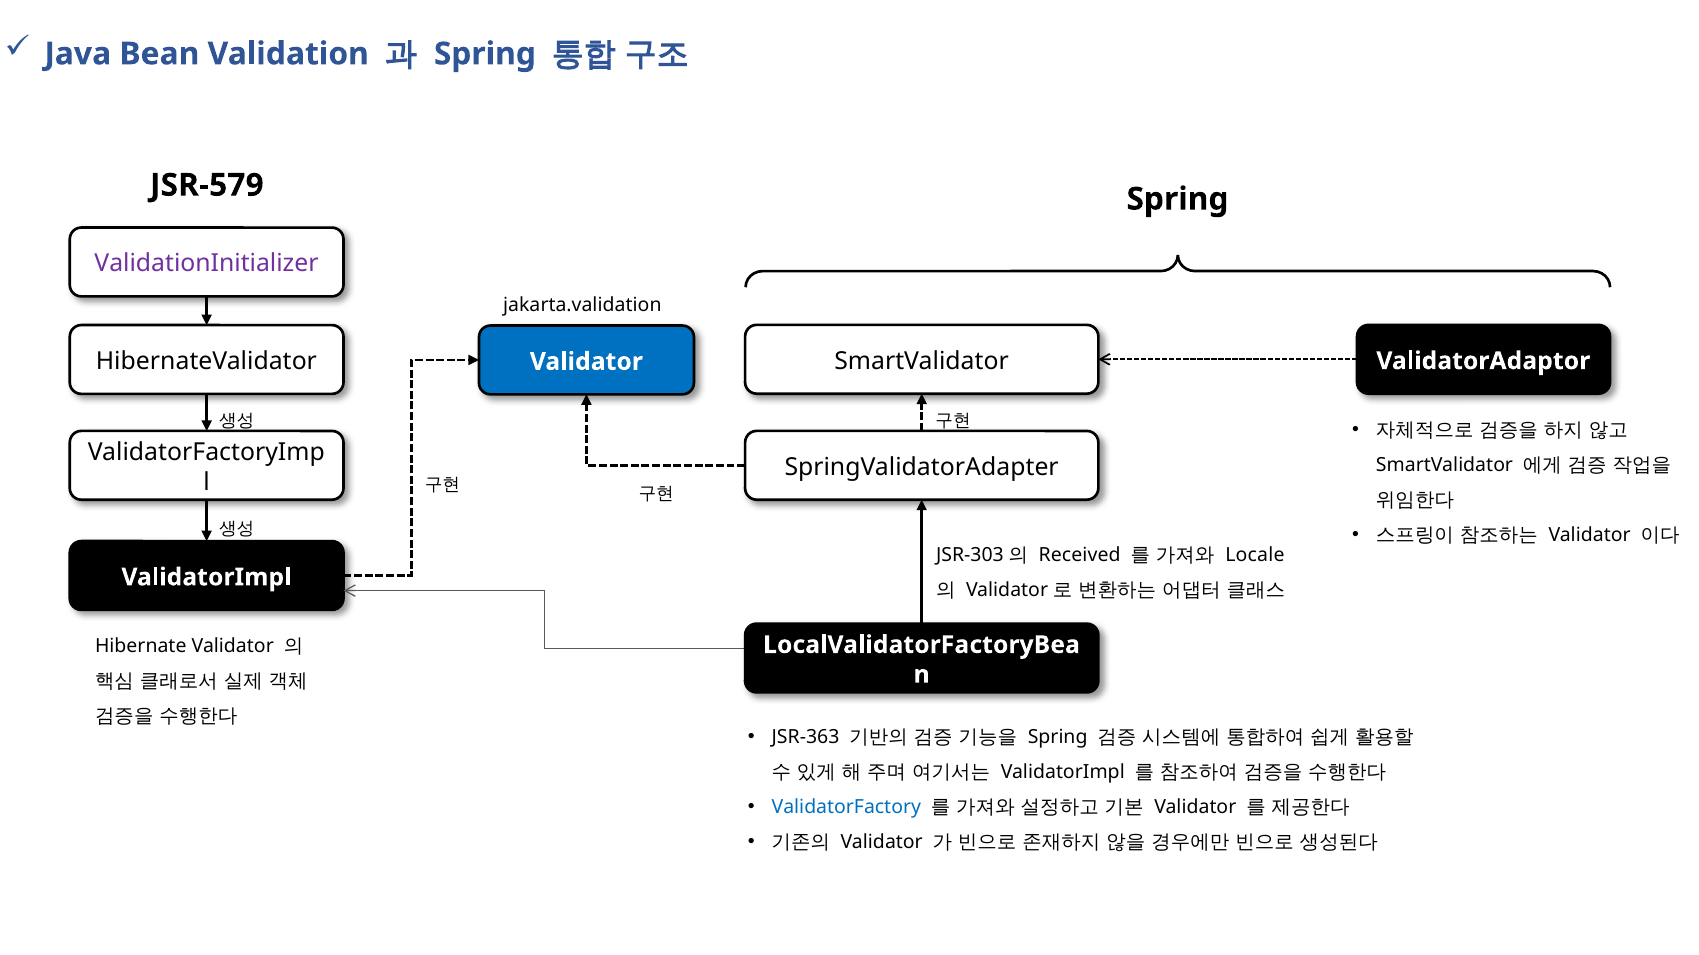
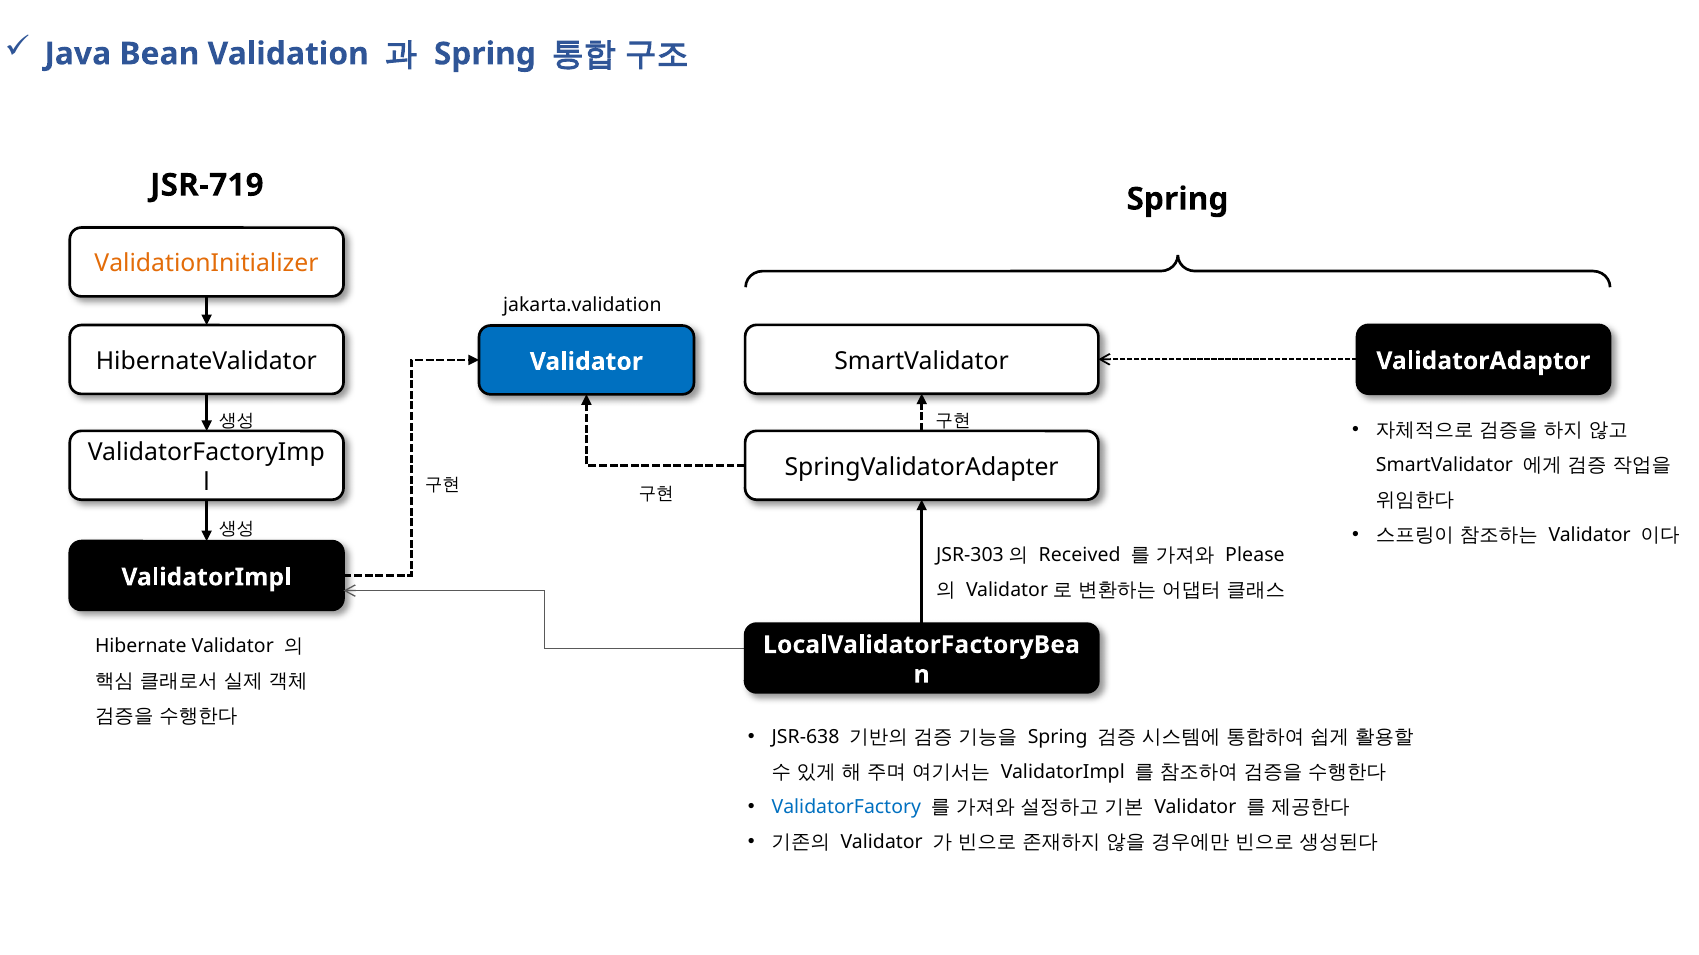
JSR-579: JSR-579 -> JSR-719 (207, 185)
ValidationInitializer colour: purple -> orange (207, 264)
Locale: Locale -> Please (1255, 555)
JSR-363: JSR-363 -> JSR-638 (806, 737)
